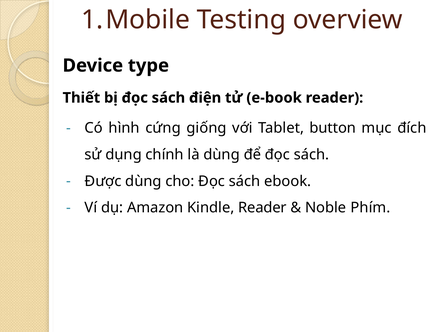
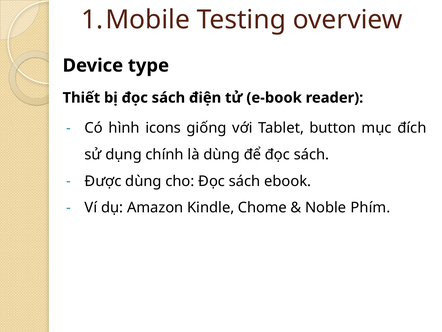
cứng: cứng -> icons (163, 128)
Kindle Reader: Reader -> Chome (262, 207)
